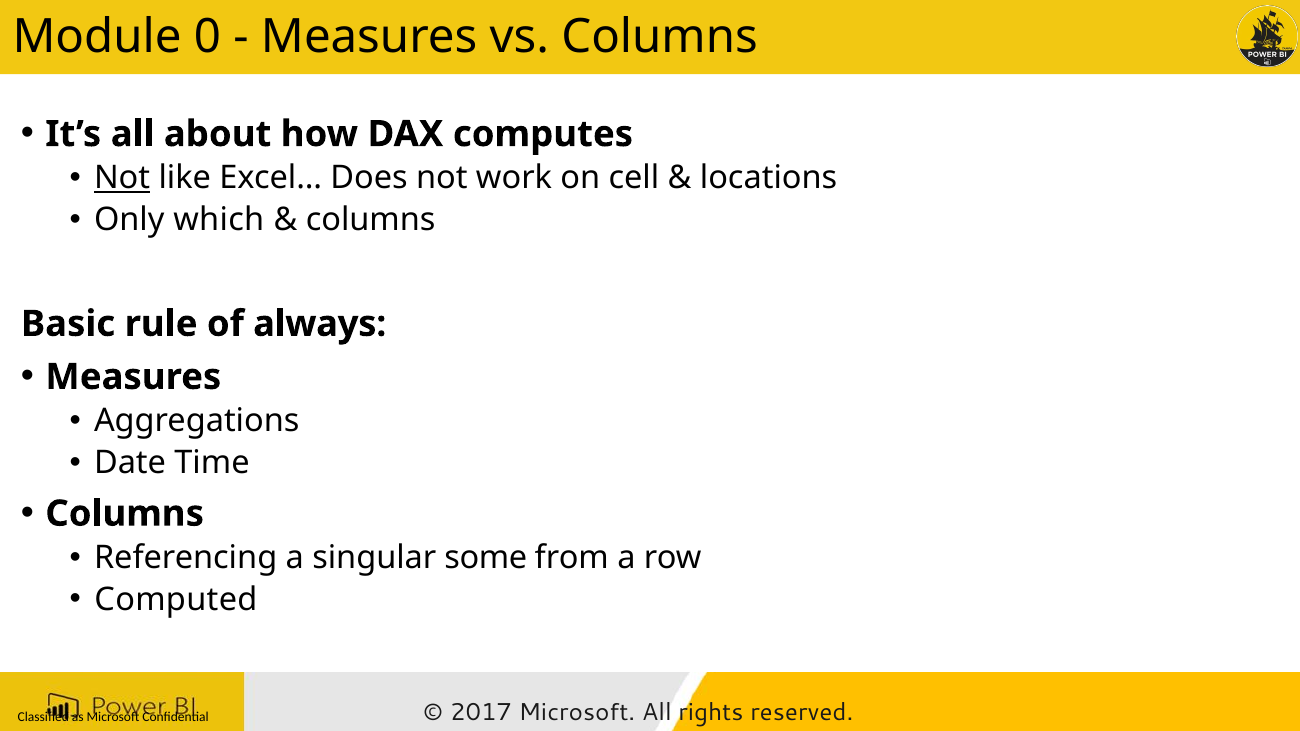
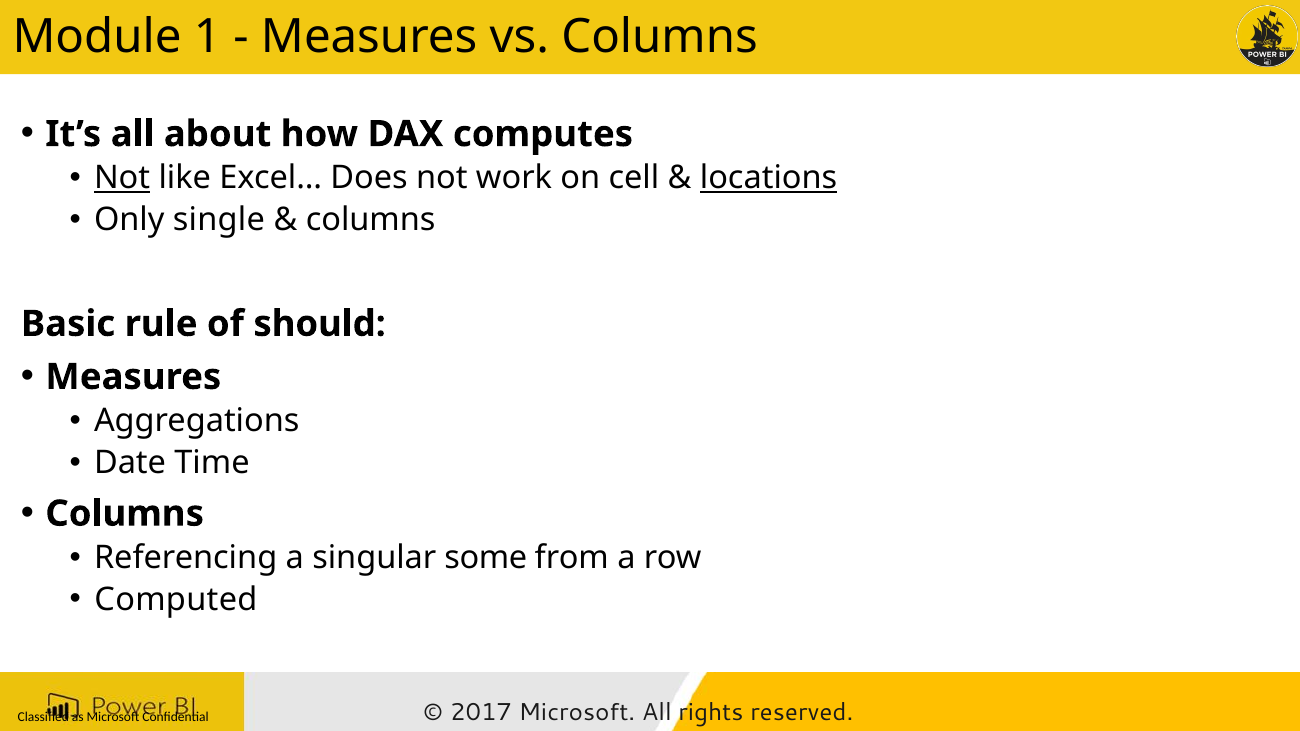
0: 0 -> 1 (207, 37)
locations underline: none -> present (769, 178)
which: which -> single (219, 220)
always: always -> should (320, 324)
